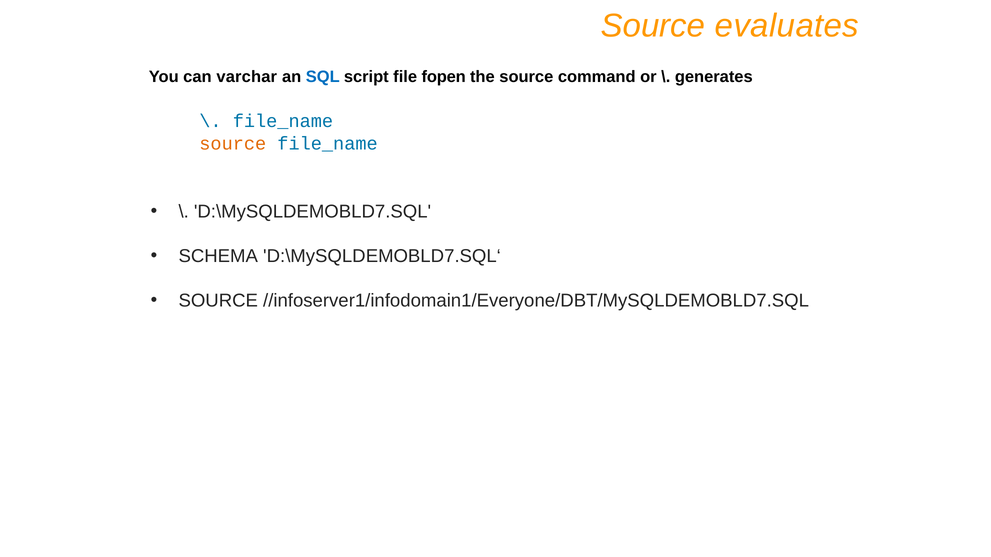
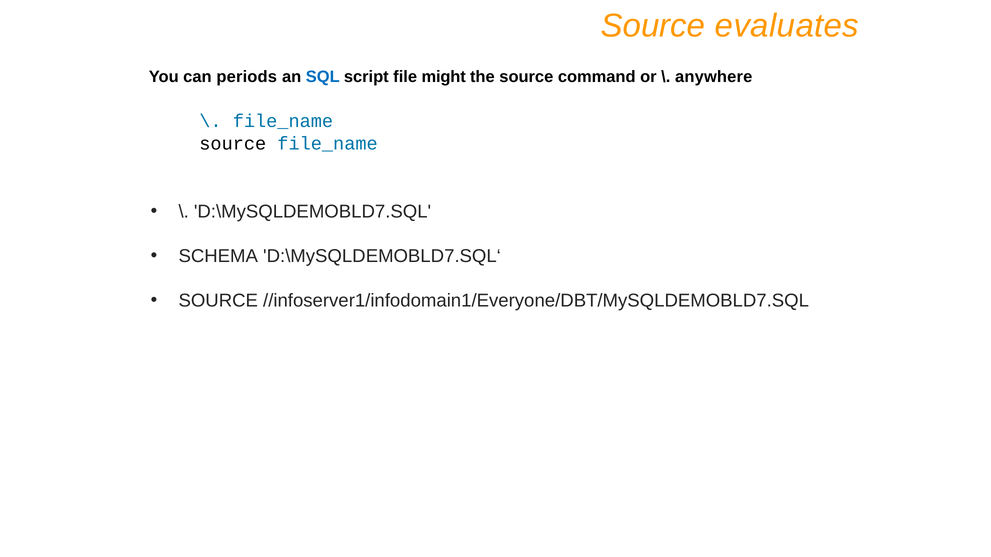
varchar: varchar -> periods (247, 77)
fopen: fopen -> might (444, 77)
generates: generates -> anywhere (714, 77)
source colour: orange -> black (233, 144)
